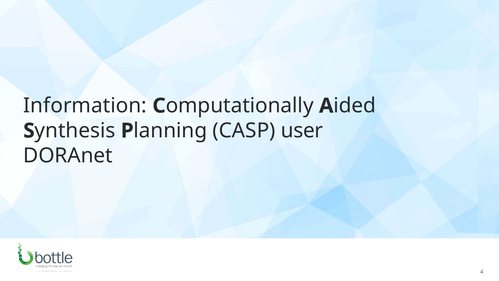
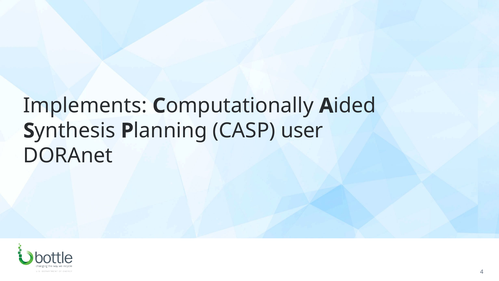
Information: Information -> Implements (85, 106)
